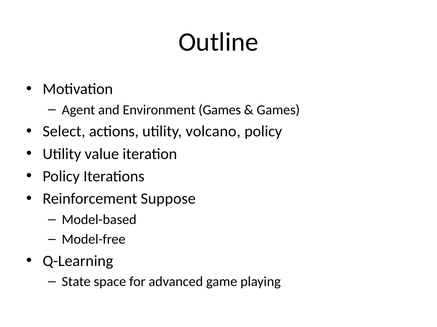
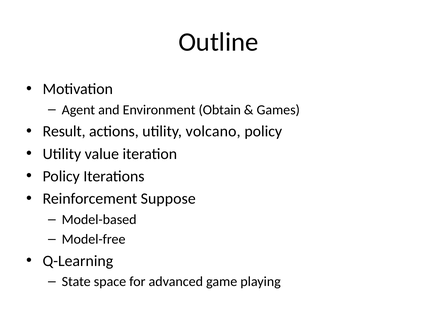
Environment Games: Games -> Obtain (220, 110)
Select: Select -> Result (64, 132)
